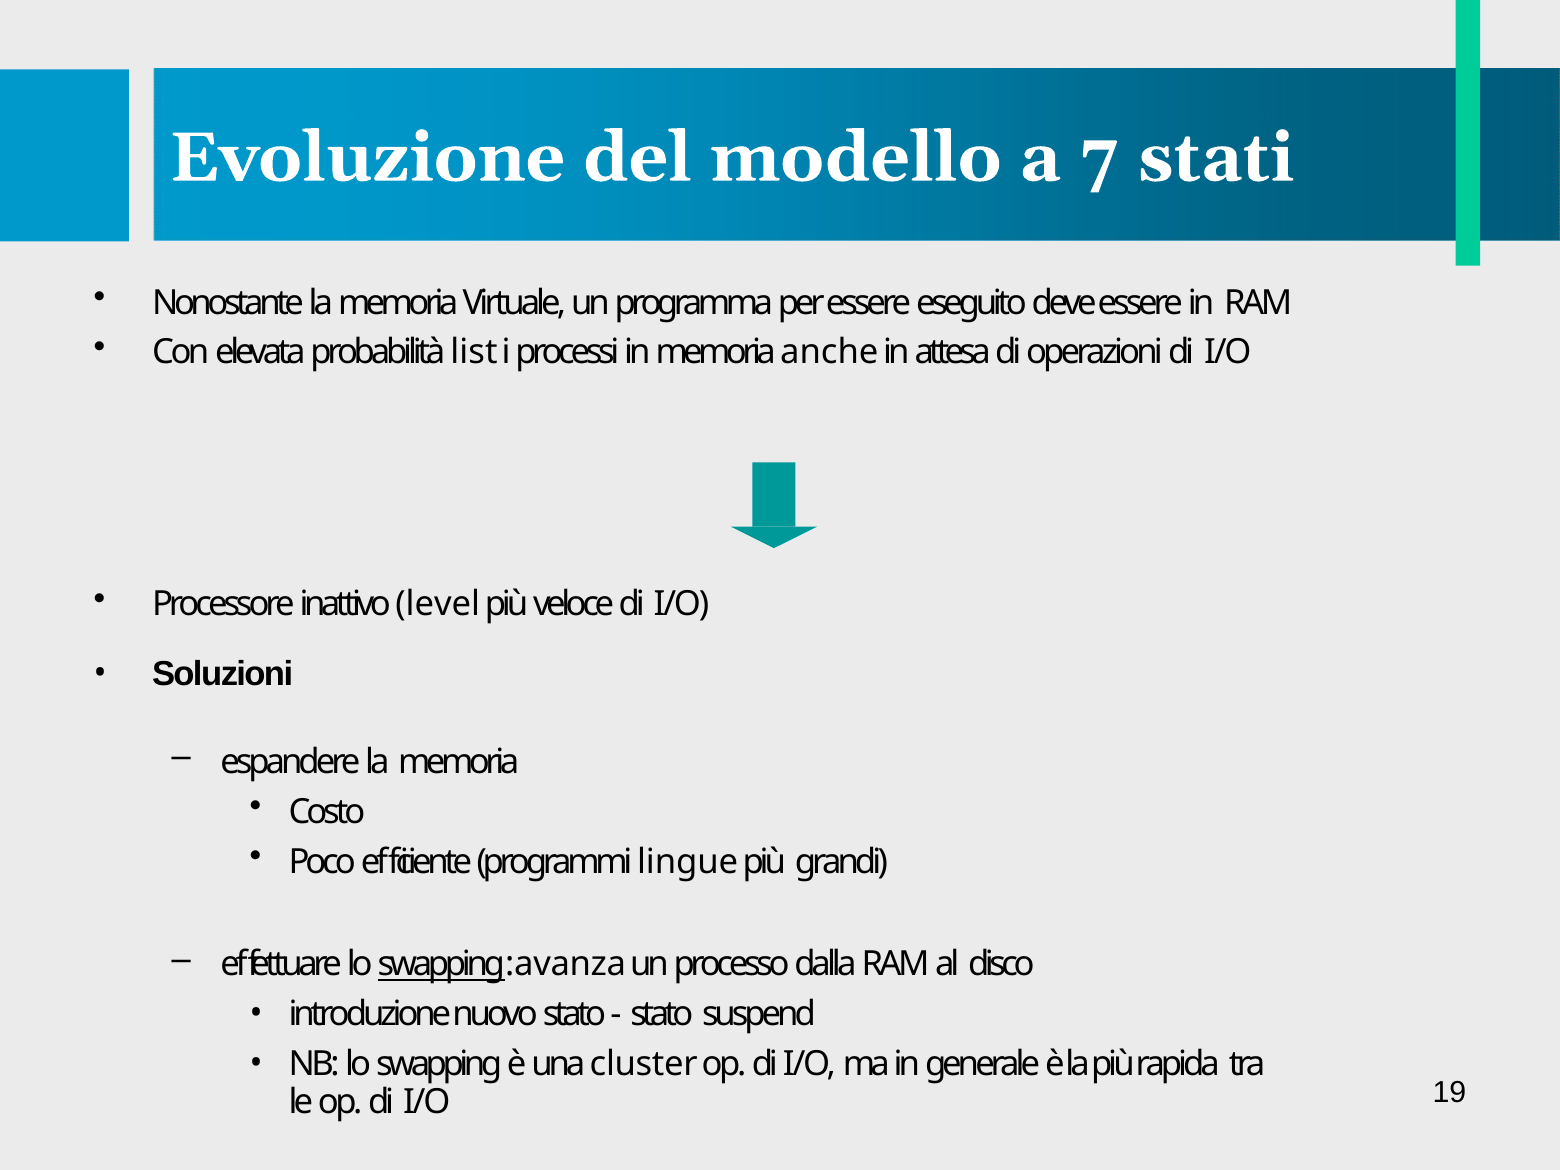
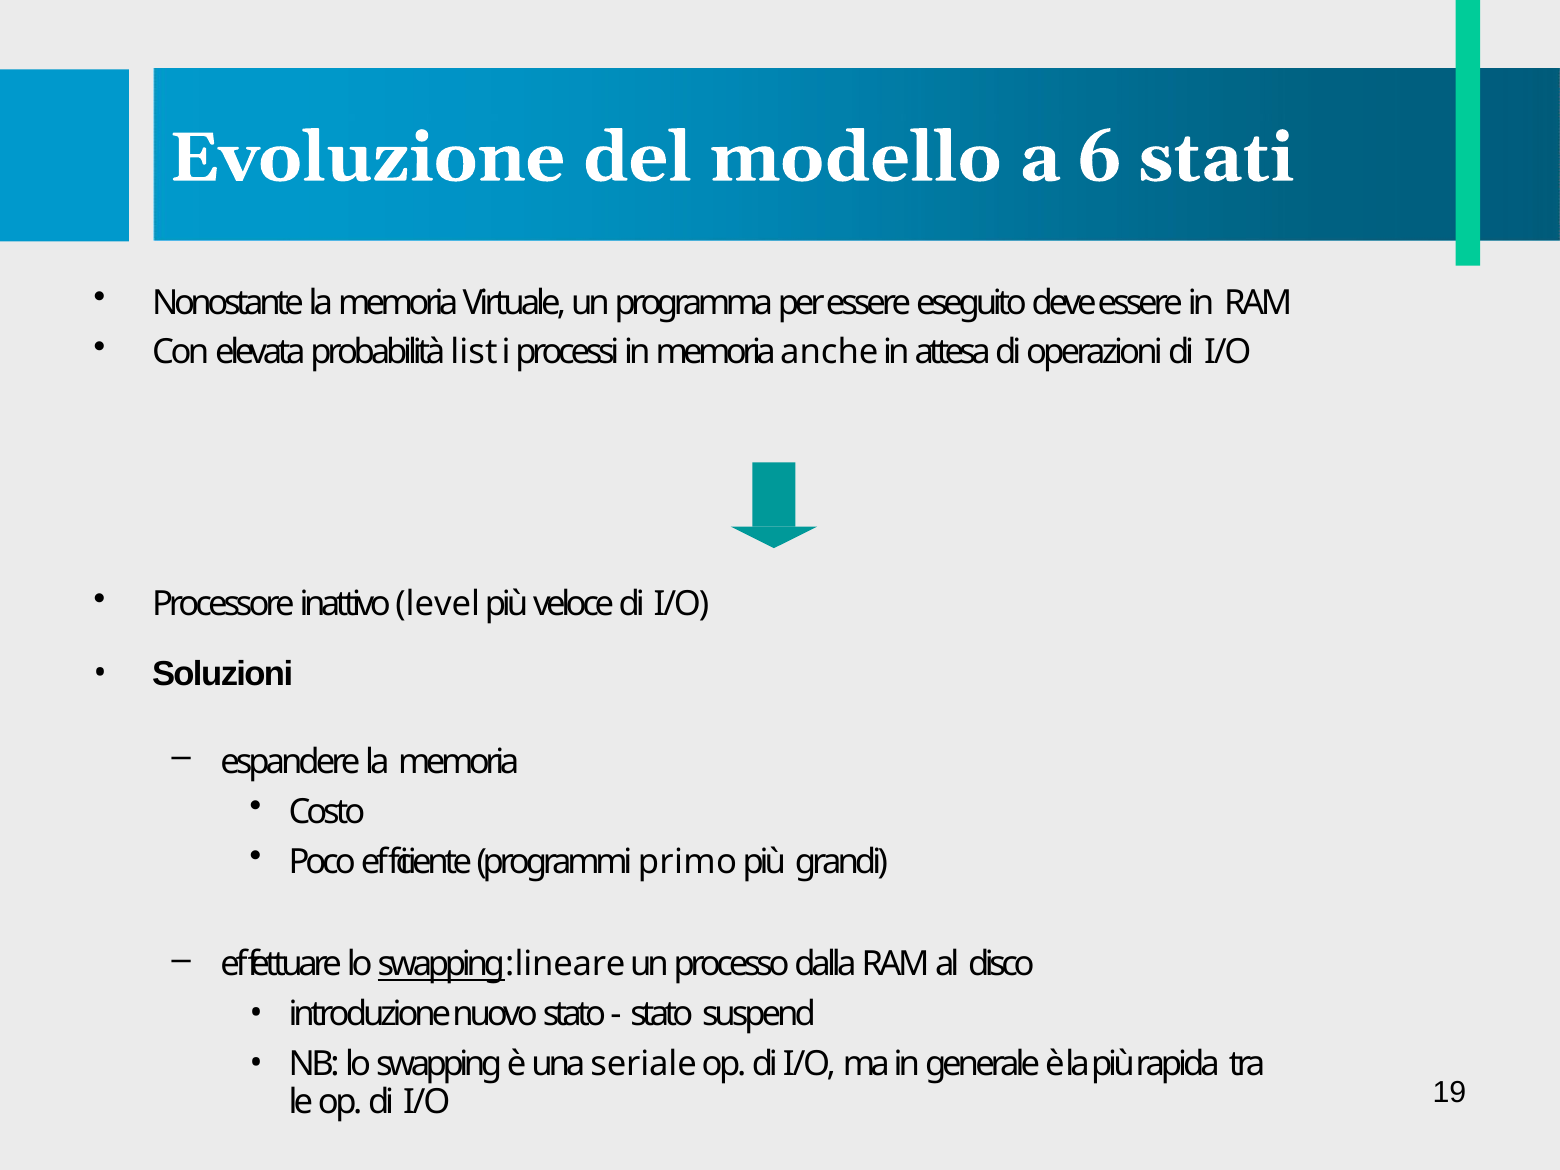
7: 7 -> 6 (1100, 158)
lingue: lingue -> primo (687, 862)
avanza: avanza -> lineare (570, 964)
cluster: cluster -> seriale (644, 1064)
